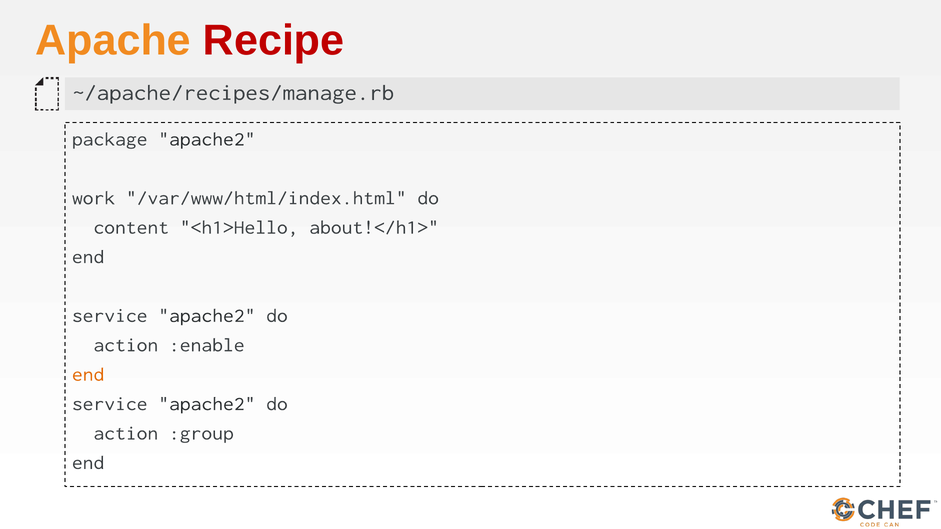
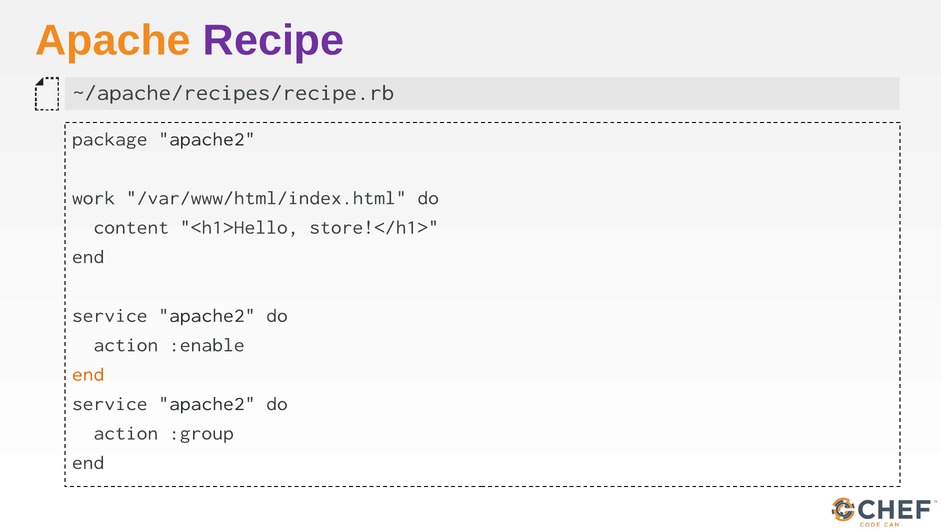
Recipe colour: red -> purple (274, 41)
~/apache/recipes/manage.rb: ~/apache/recipes/manage.rb -> ~/apache/recipes/recipe.rb (233, 92)
about!</h1>: about!</h1> -> store!</h1> (374, 227)
